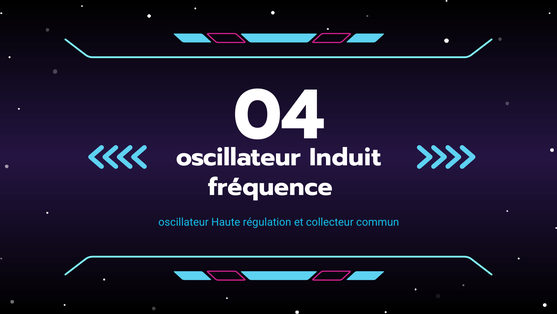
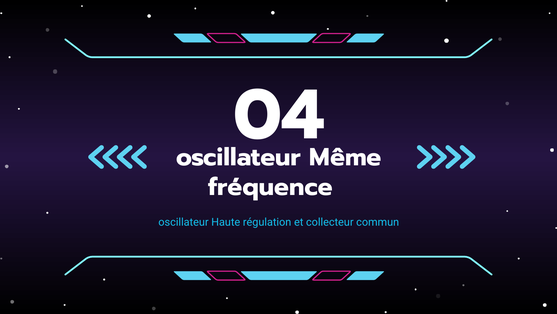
Induit: Induit -> Même (345, 157)
